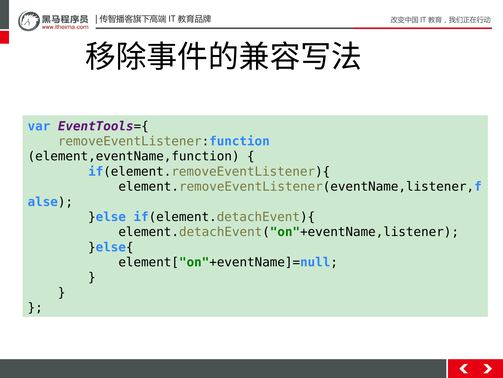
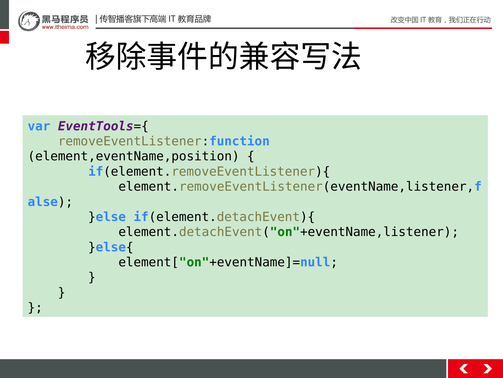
element,eventName,function: element,eventName,function -> element,eventName,position (134, 156)
